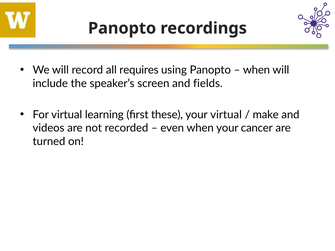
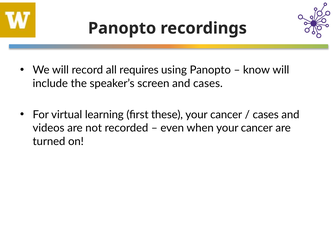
when: when -> know (256, 70)
and fields: fields -> cases (208, 84)
virtual: virtual -> cancer (226, 115)
make: make -> cases (266, 115)
